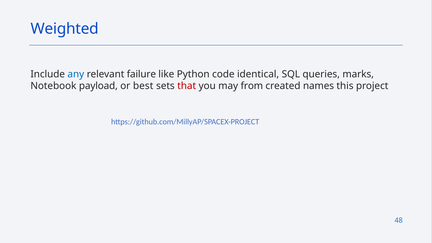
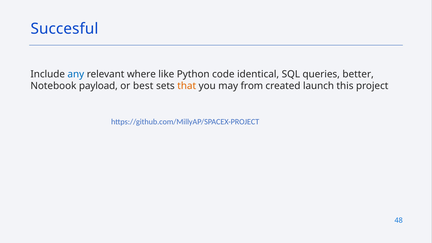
Weighted: Weighted -> Succesful (64, 29)
failure: failure -> where (141, 74)
marks: marks -> better (358, 74)
that colour: red -> orange (187, 86)
names: names -> launch (319, 86)
